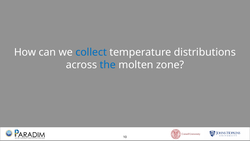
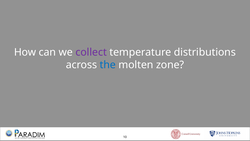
collect colour: blue -> purple (91, 52)
